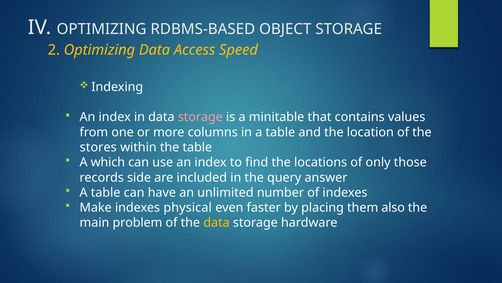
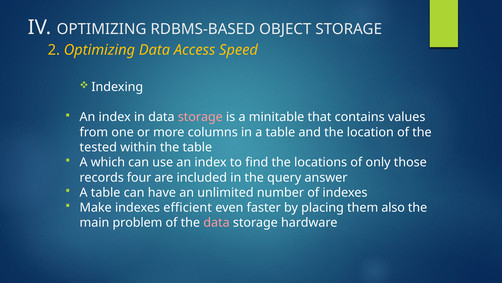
stores: stores -> tested (98, 147)
side: side -> four (139, 177)
physical: physical -> efficient (188, 207)
data colour: yellow -> pink (217, 222)
